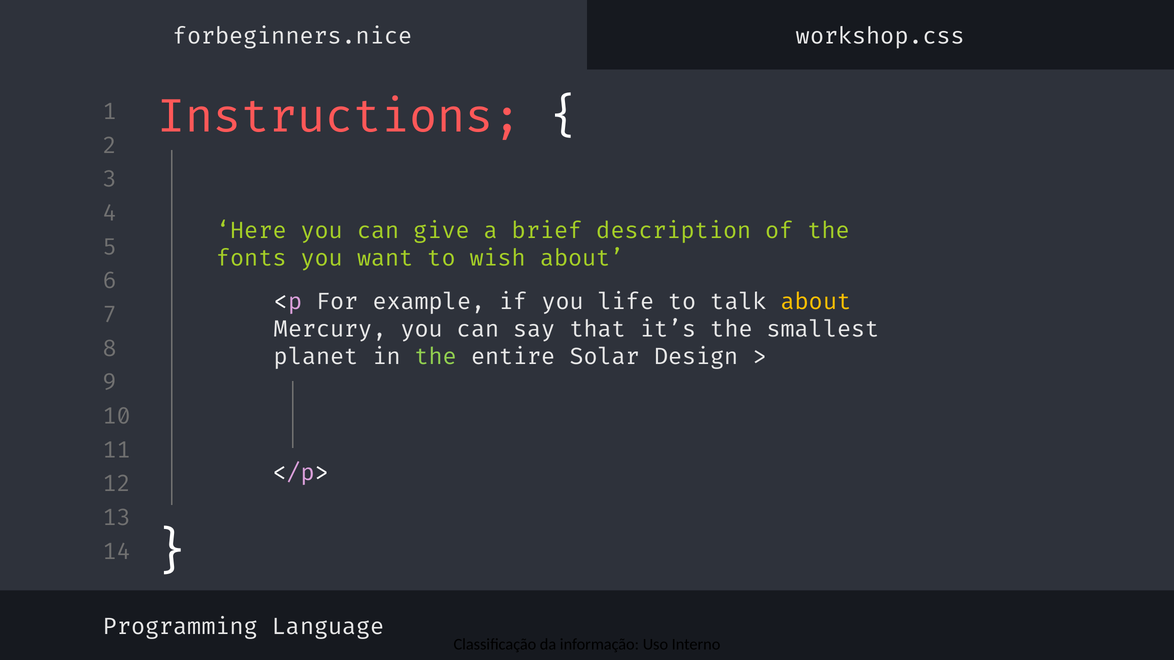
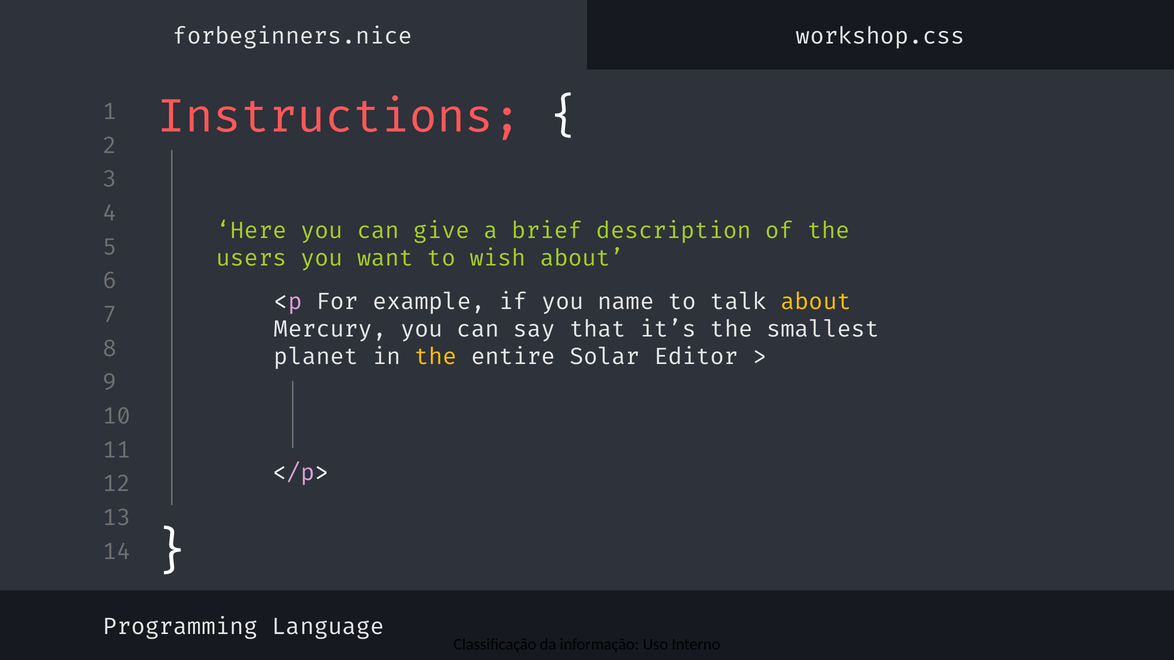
fonts: fonts -> users (251, 258)
life: life -> name (626, 302)
the colour: light green -> yellow (436, 357)
Design: Design -> Editor (696, 357)
